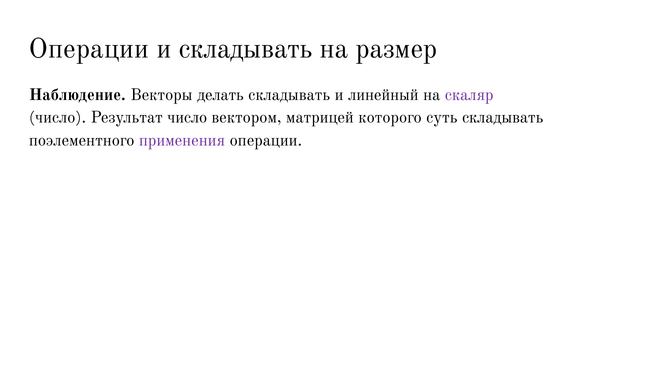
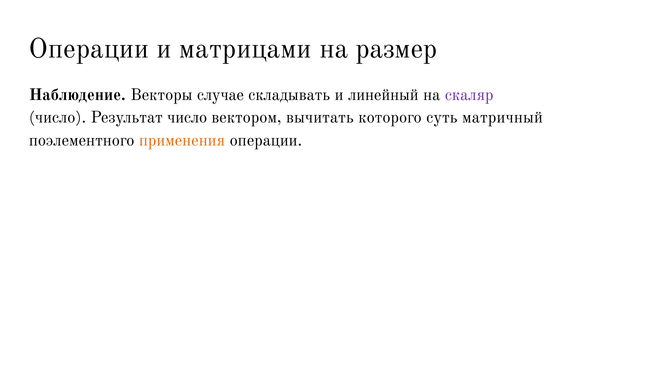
и складывать: складывать -> матрицами (245, 49)
делать: делать -> случае (220, 95)
матрицей: матрицей -> вычитать (320, 118)
суть складывать: складывать -> матричный (503, 118)
применения colour: purple -> orange (182, 140)
